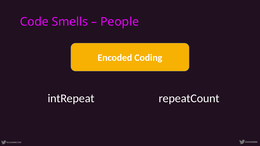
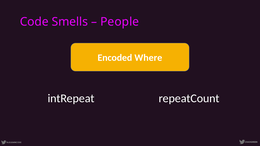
Coding: Coding -> Where (148, 58)
